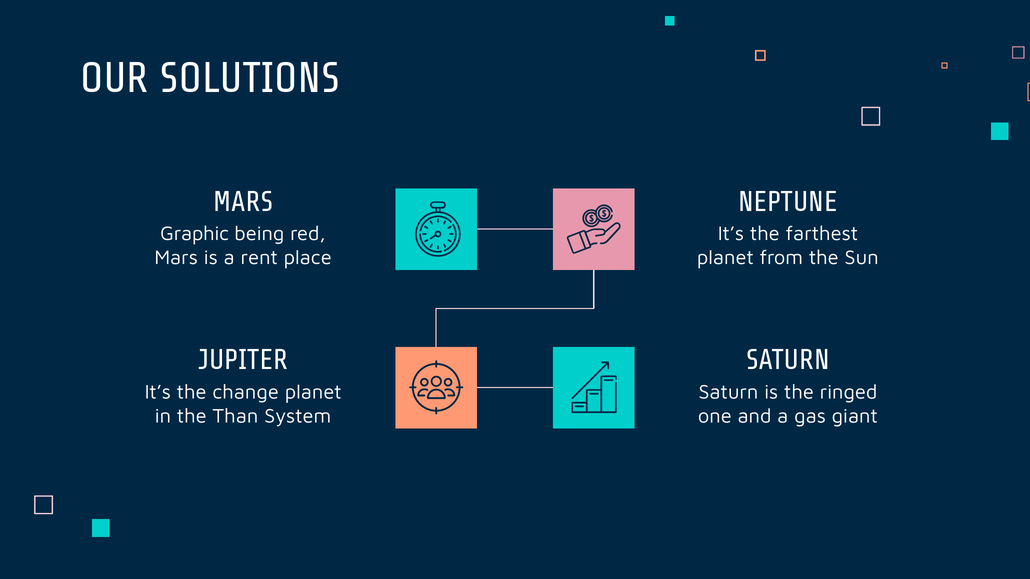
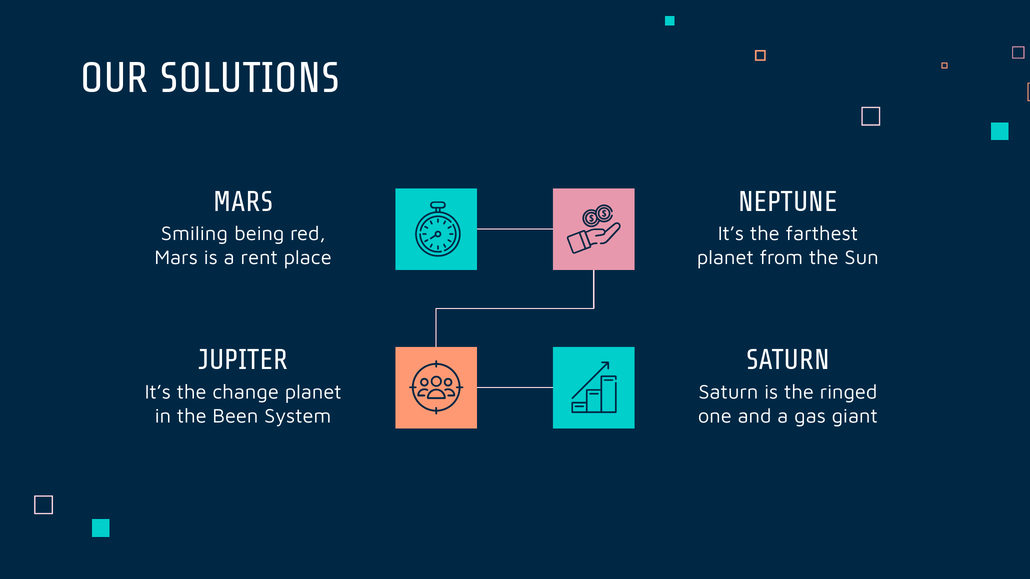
Graphic: Graphic -> Smiling (194, 234)
Than: Than -> Been (235, 416)
